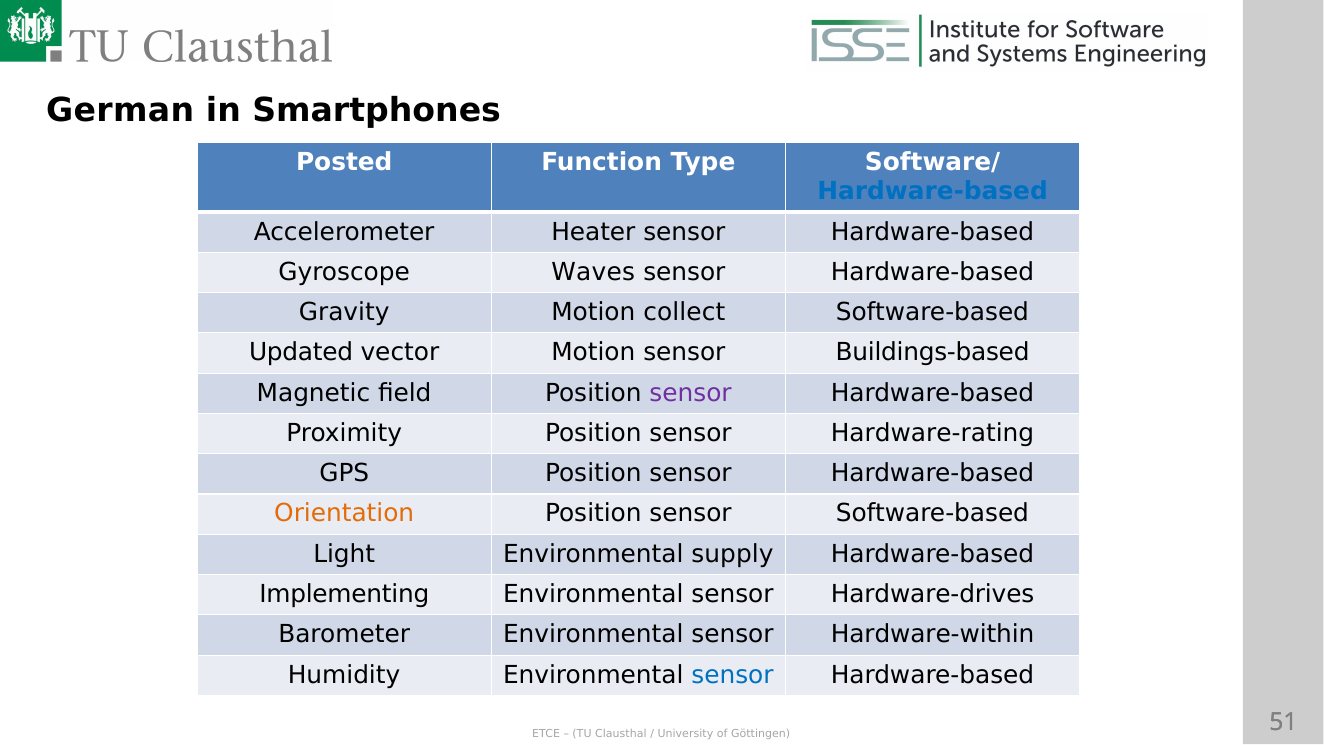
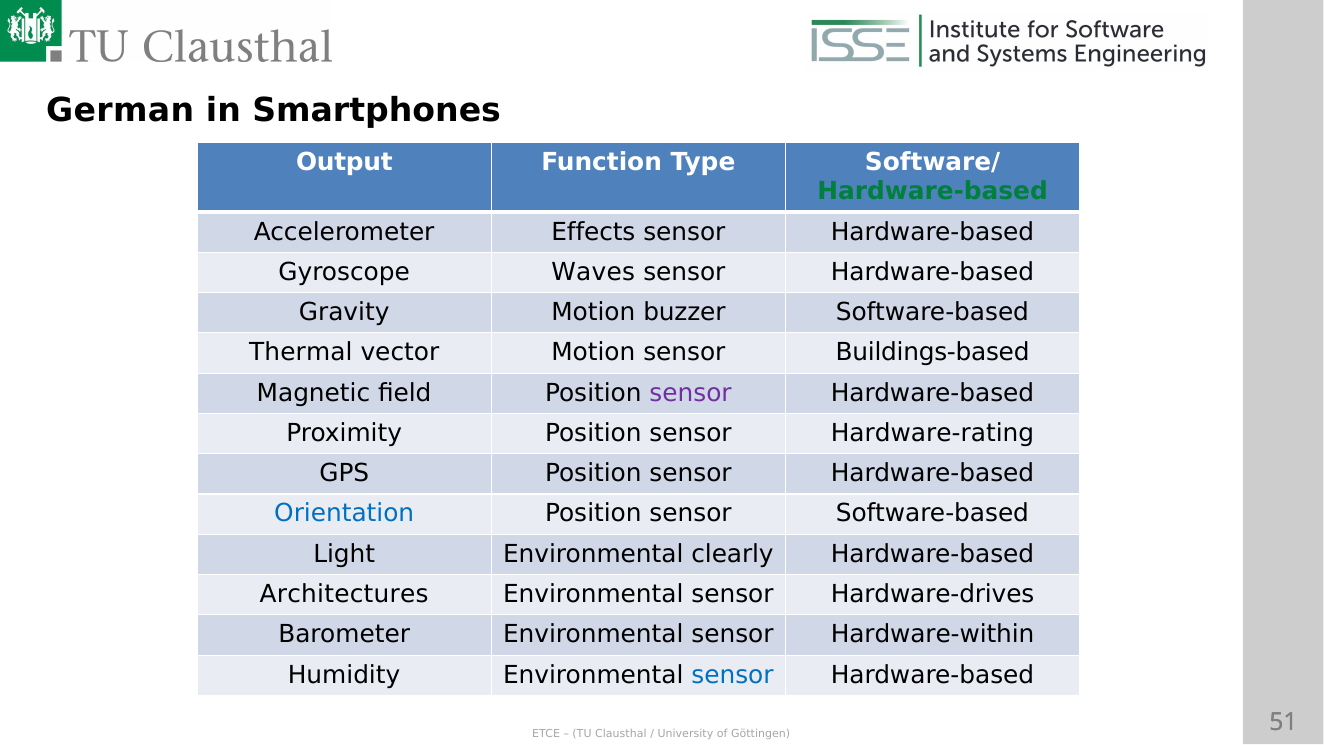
Posted: Posted -> Output (344, 162)
Hardware-based colour: blue -> green (933, 191)
Heater: Heater -> Effects (593, 232)
collect: collect -> buzzer (684, 312)
Updated: Updated -> Thermal (301, 353)
Orientation colour: orange -> blue (344, 514)
supply: supply -> clearly (733, 554)
Implementing: Implementing -> Architectures (344, 594)
